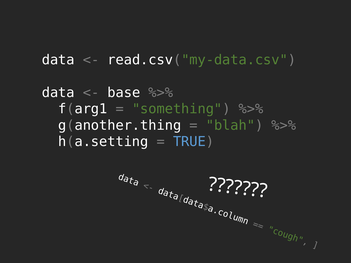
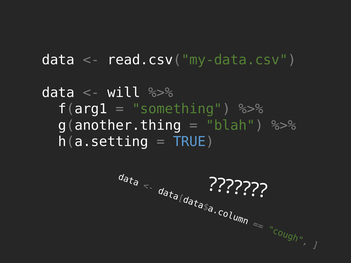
base: base -> will (124, 93)
